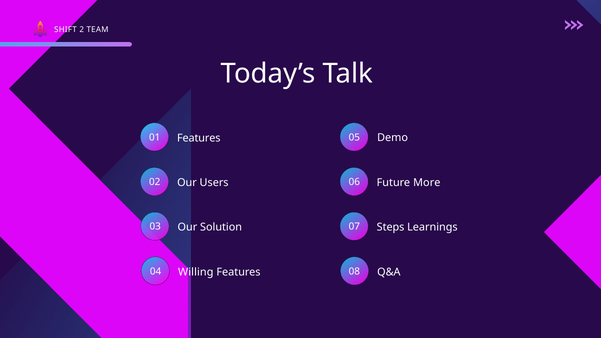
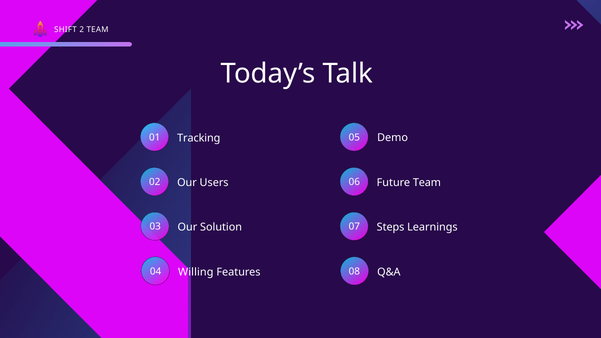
01 Features: Features -> Tracking (199, 138)
Future More: More -> Team (427, 183)
